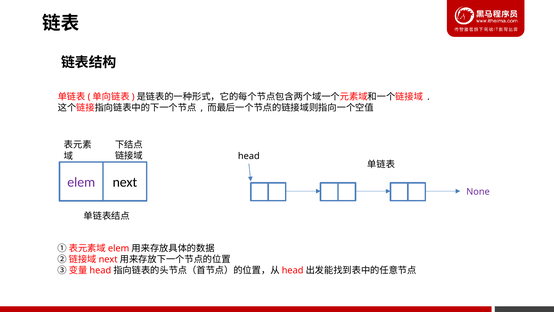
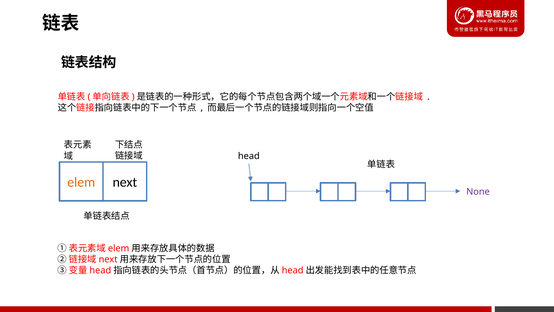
elem colour: purple -> orange (81, 182)
